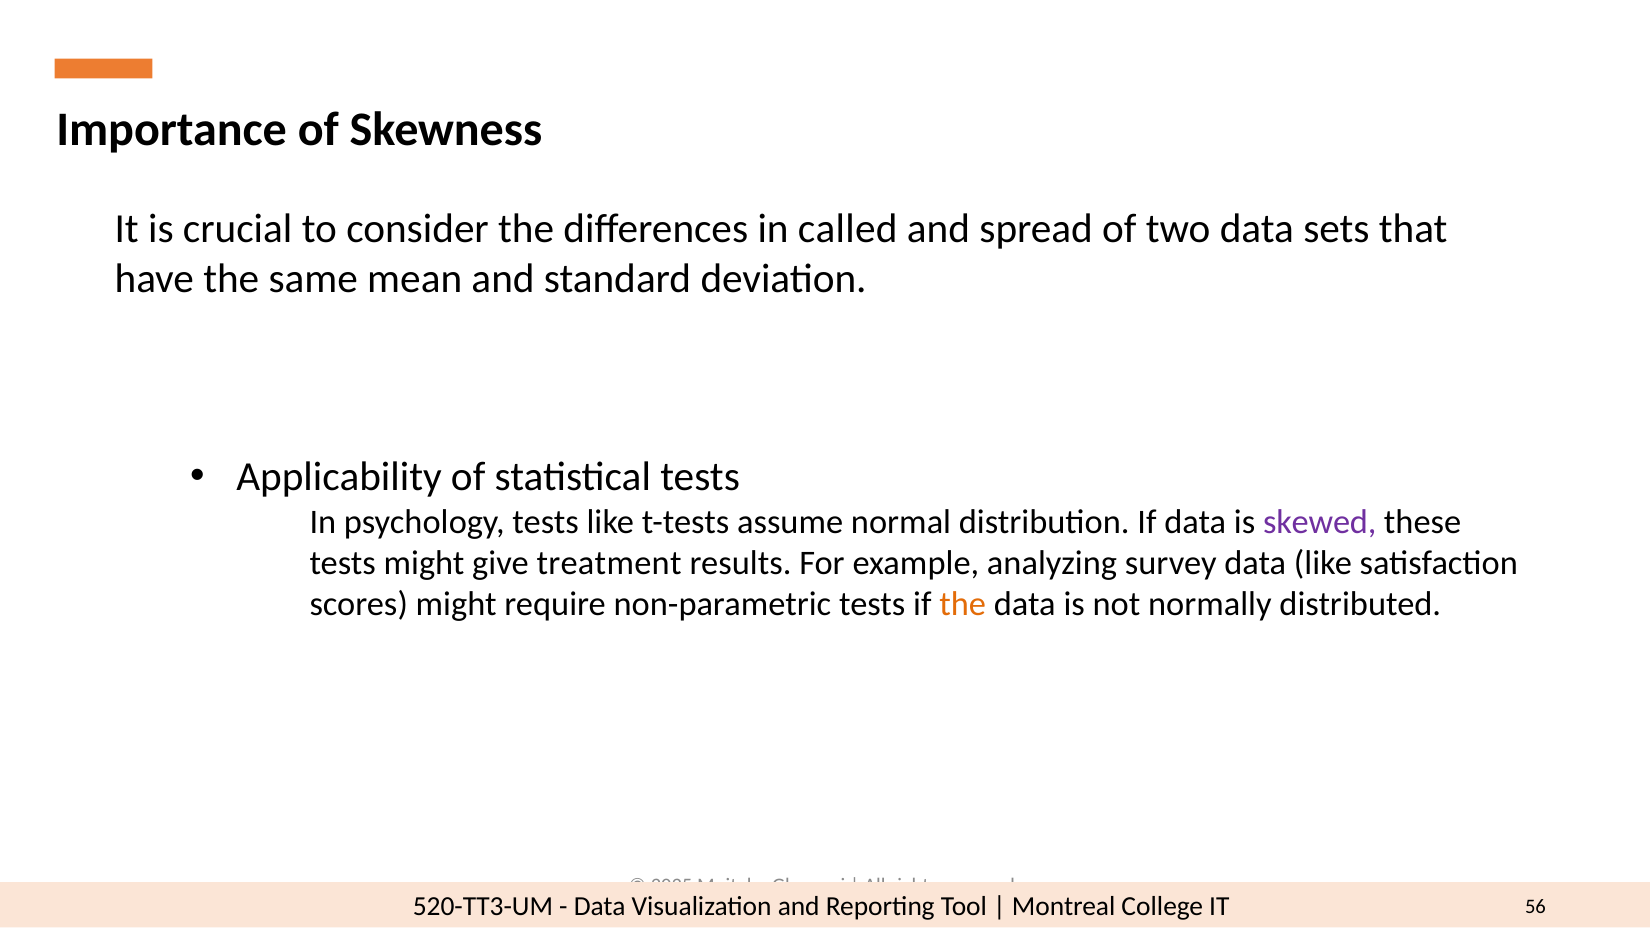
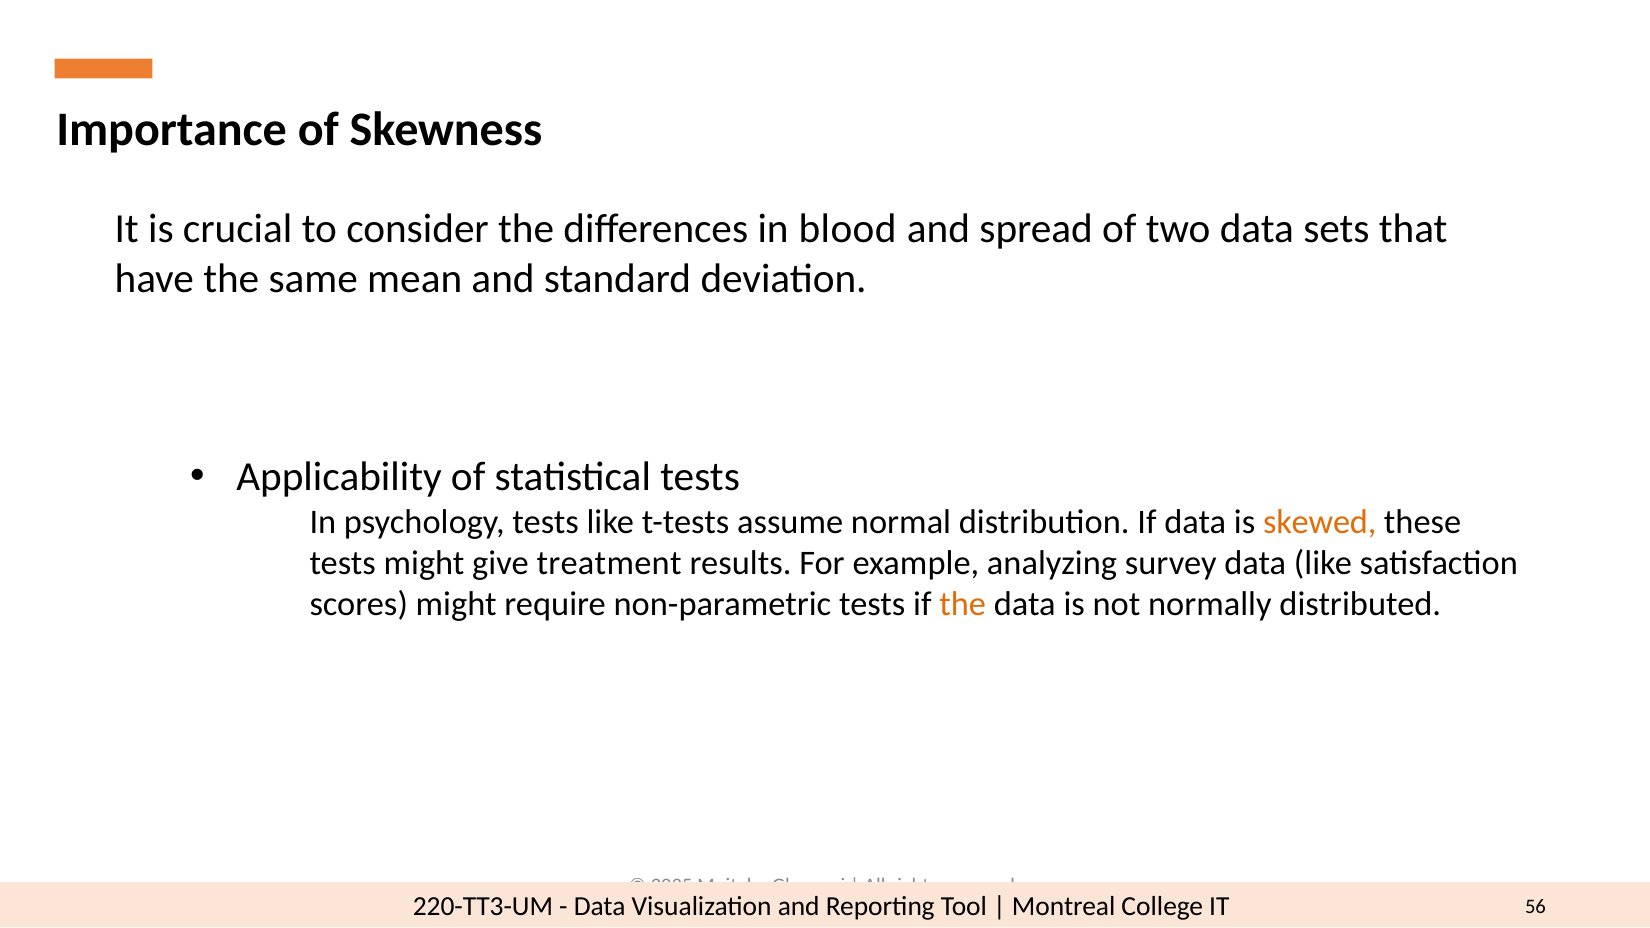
called: called -> blood (848, 229)
skewed colour: purple -> orange (1320, 522)
520-TT3-UM: 520-TT3-UM -> 220-TT3-UM (483, 907)
